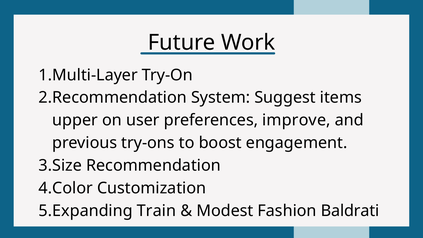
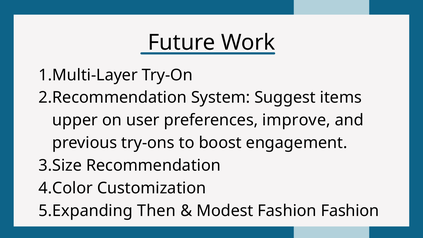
Train: Train -> Then (156, 211)
Fashion Baldrati: Baldrati -> Fashion (350, 211)
